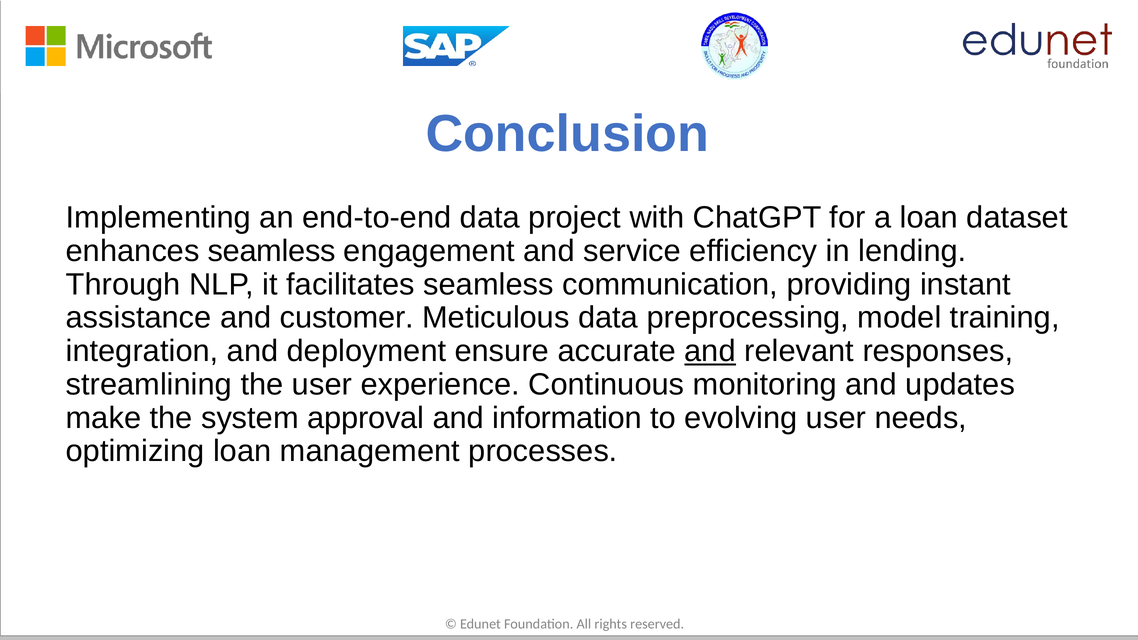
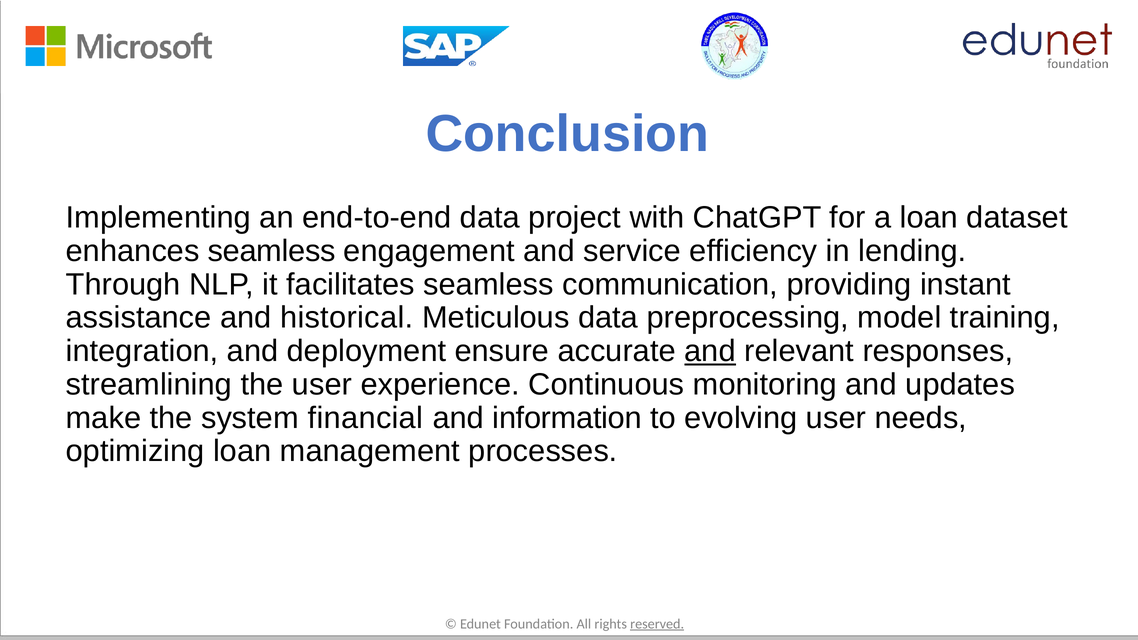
customer: customer -> historical (347, 318)
approval: approval -> financial (366, 418)
reserved underline: none -> present (657, 624)
